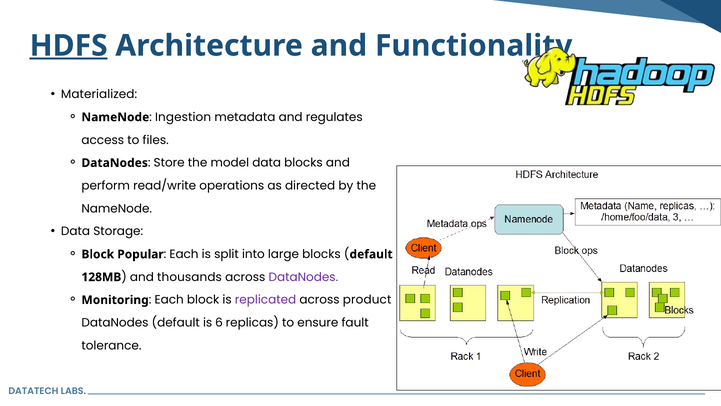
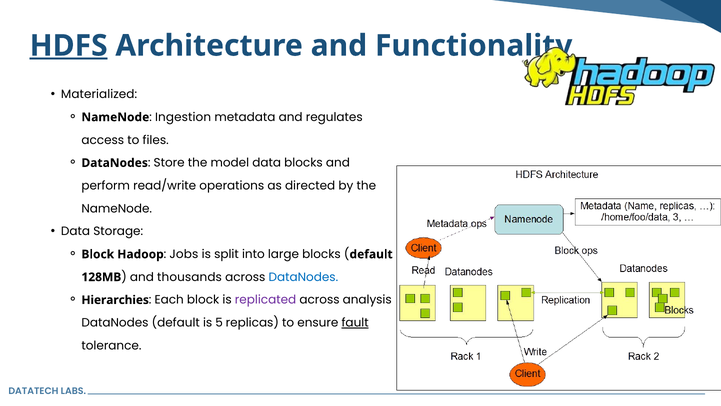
Popular: Popular -> Hadoop (140, 254)
Each: Each -> Jobs (184, 254)
DataNodes colour: purple -> blue (303, 277)
Monitoring: Monitoring -> Hierarchies (115, 300)
product: product -> analysis (367, 300)
6: 6 -> 5 (219, 323)
fault underline: none -> present (355, 323)
